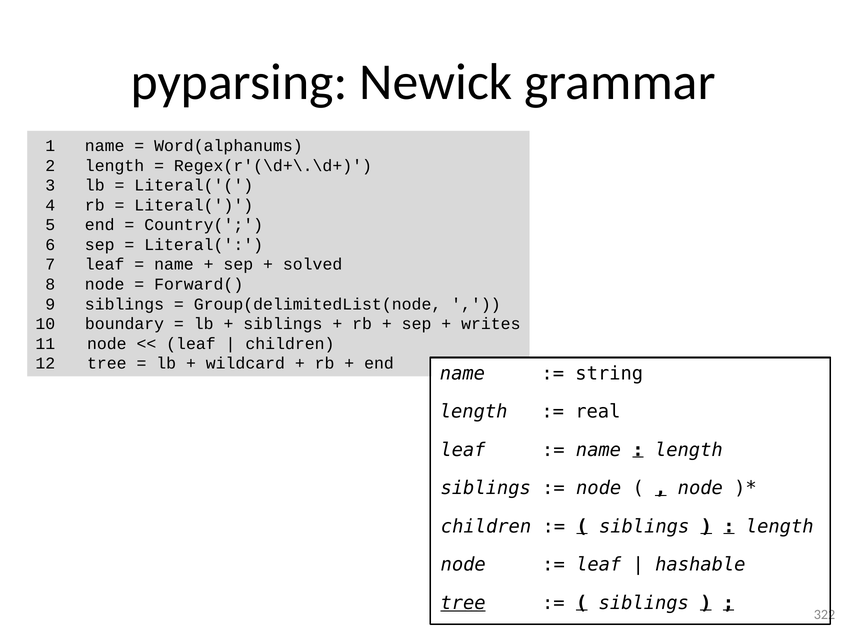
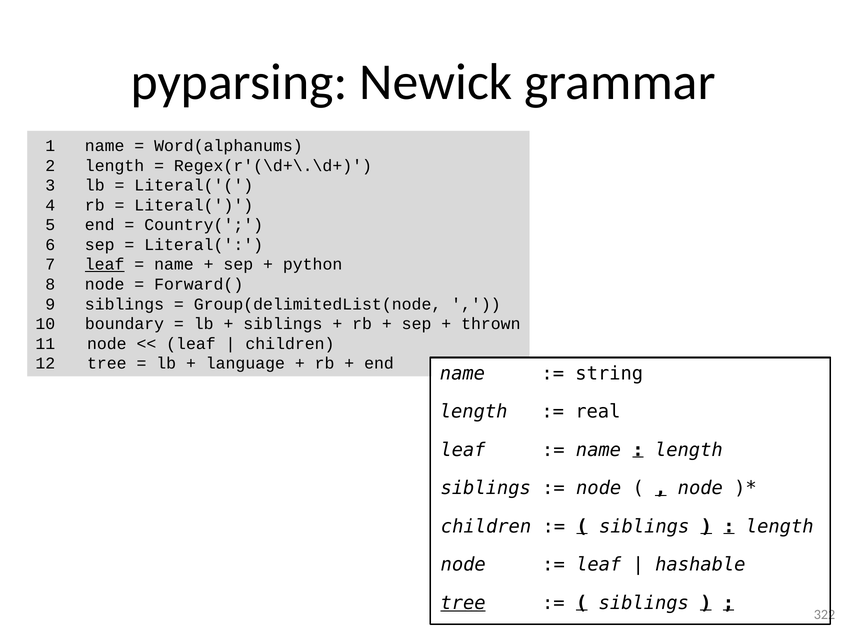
leaf underline: none -> present (105, 265)
solved: solved -> python (313, 265)
writes: writes -> thrown (491, 324)
wildcard: wildcard -> language (245, 364)
